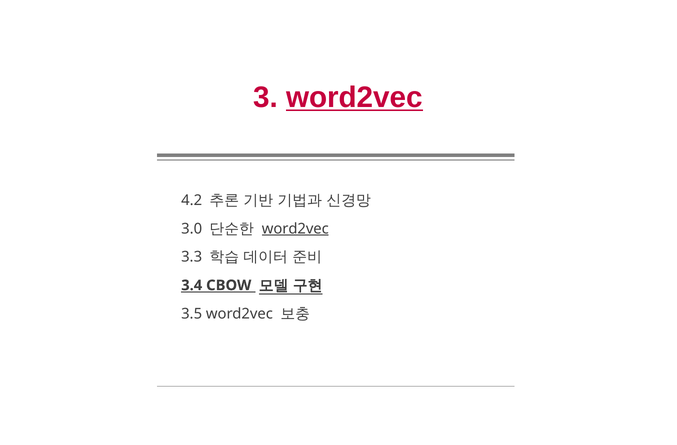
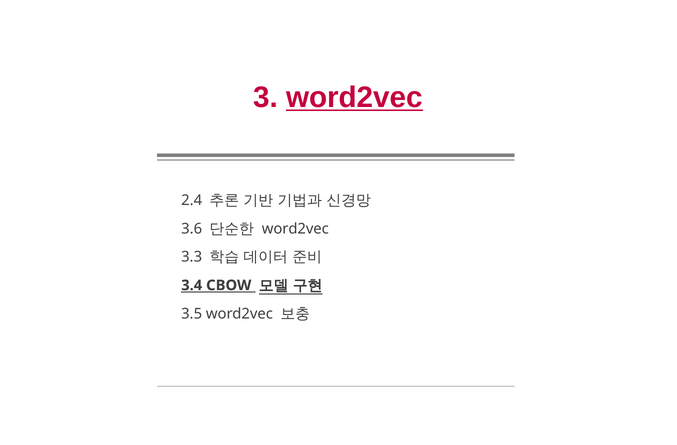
4.2: 4.2 -> 2.4 (192, 200)
3.0: 3.0 -> 3.6 (192, 228)
word2vec underline: present -> none (295, 228)
